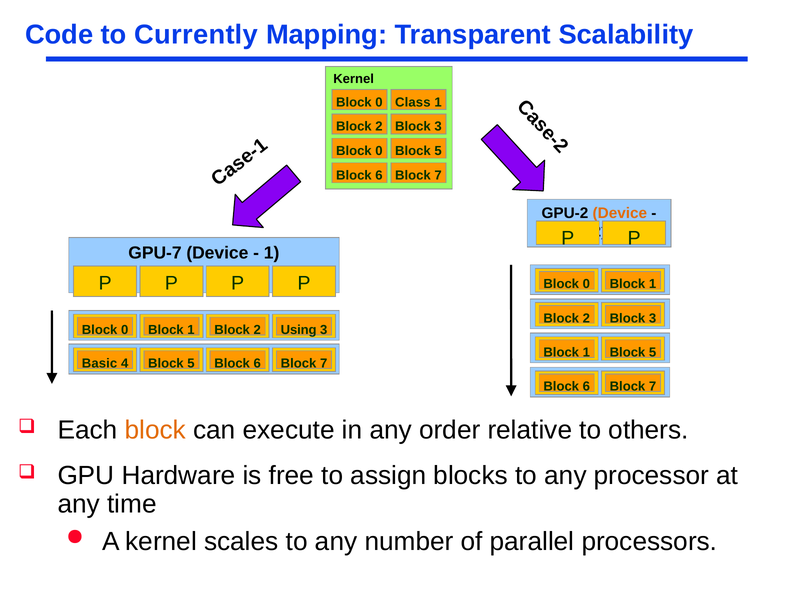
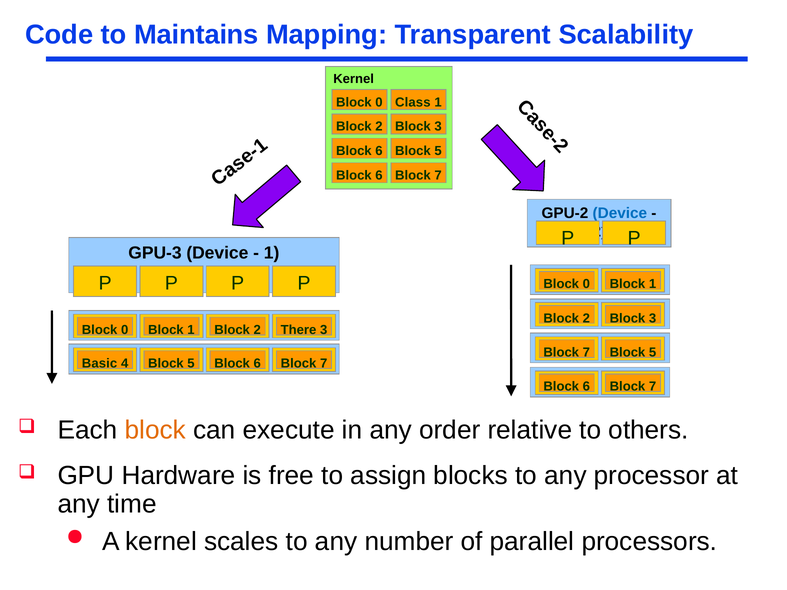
Currently: Currently -> Maintains (196, 35)
0: 0 -> 6 (379, 151)
Device colour: orange -> blue (620, 213)
GPU-7: GPU-7 -> GPU-3 (155, 253)
Using: Using -> There (299, 330)
1: 1 -> 7 (586, 352)
